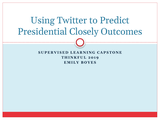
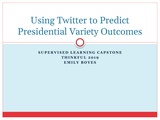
Closely: Closely -> Variety (84, 32)
